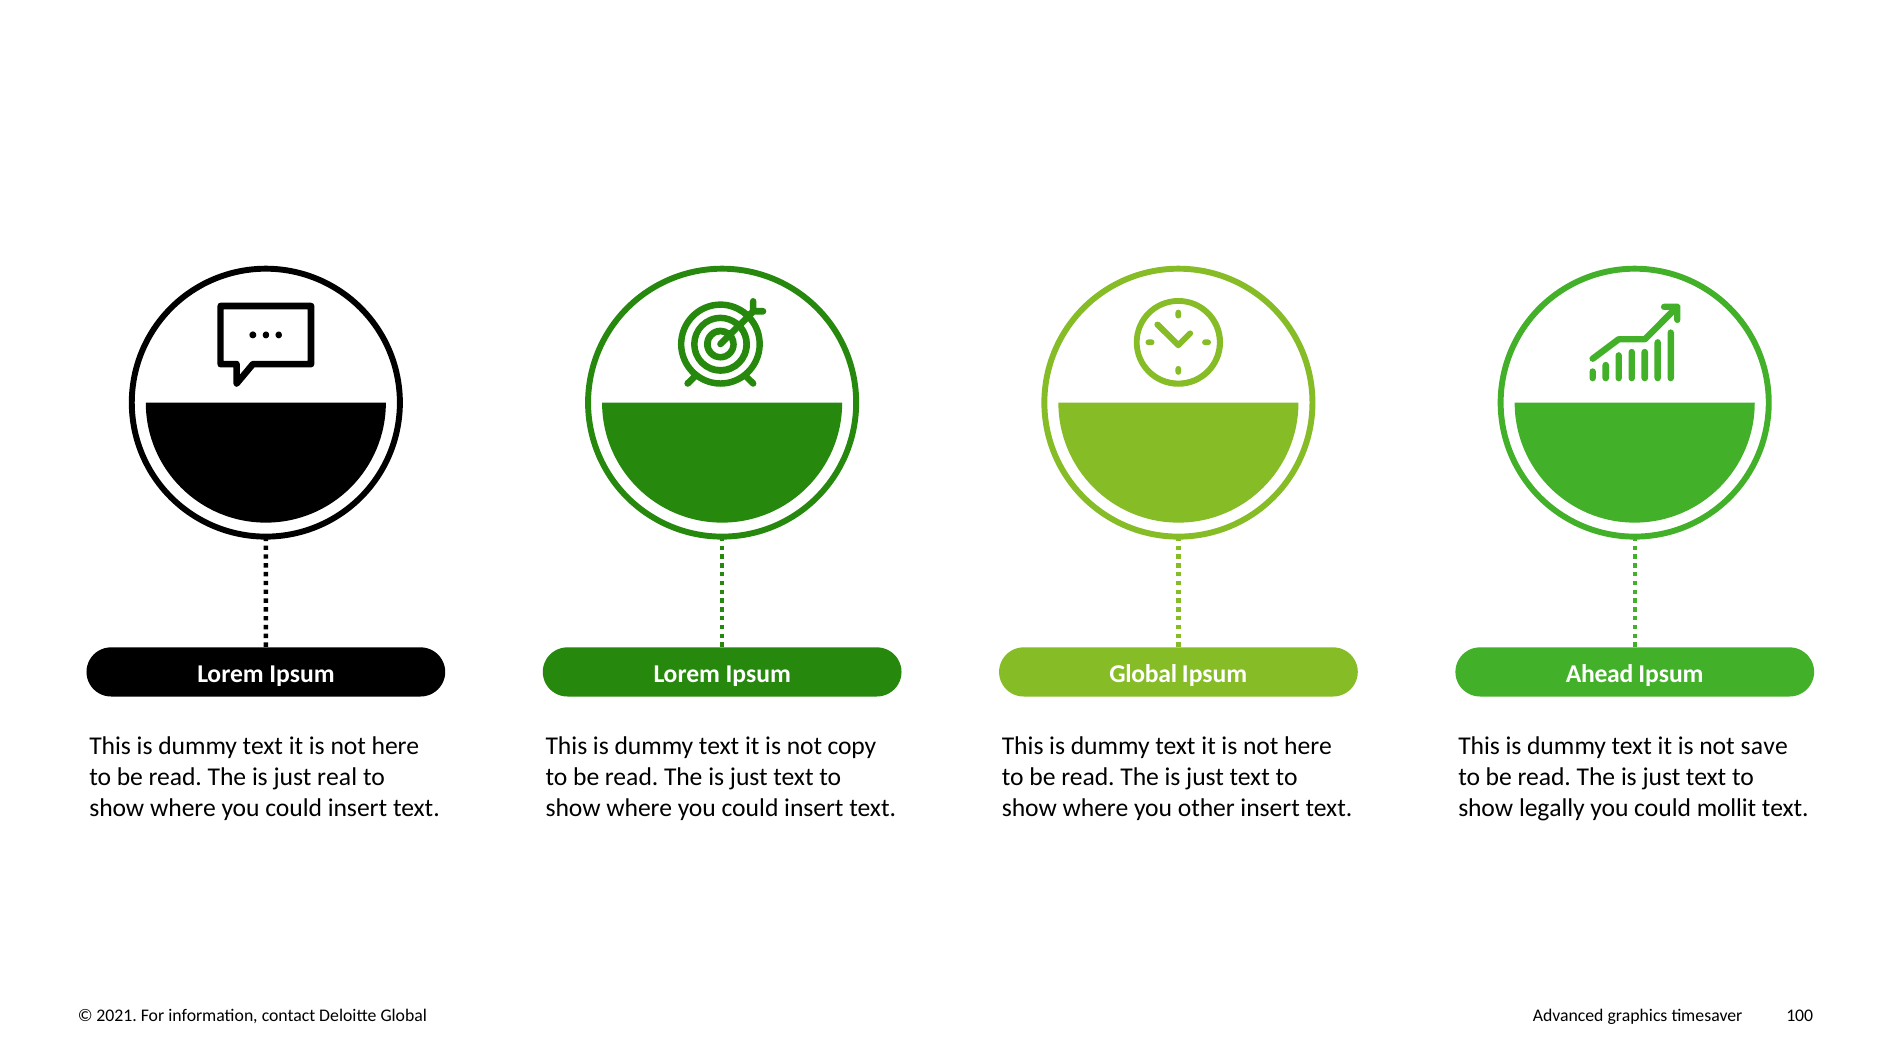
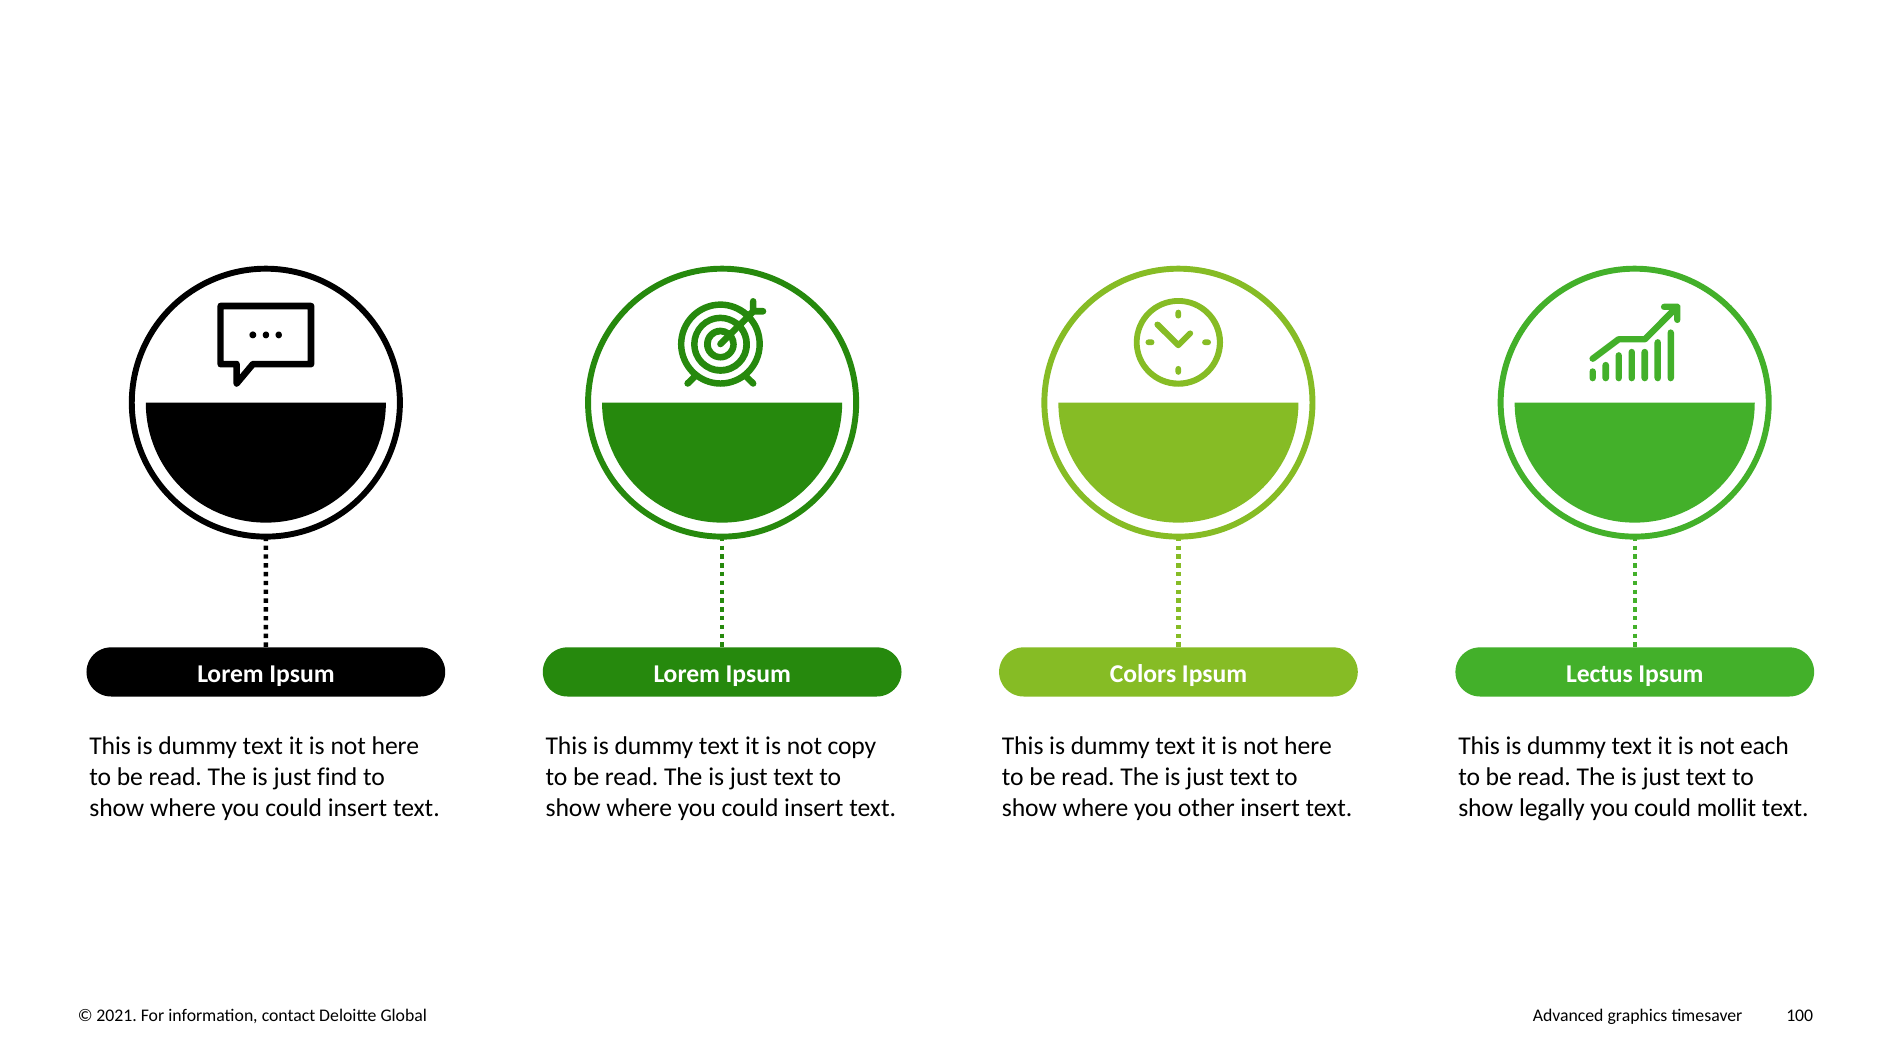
Ipsum Global: Global -> Colors (1143, 674)
Ahead: Ahead -> Lectus (1599, 674)
save: save -> each (1764, 747)
real: real -> find (337, 777)
